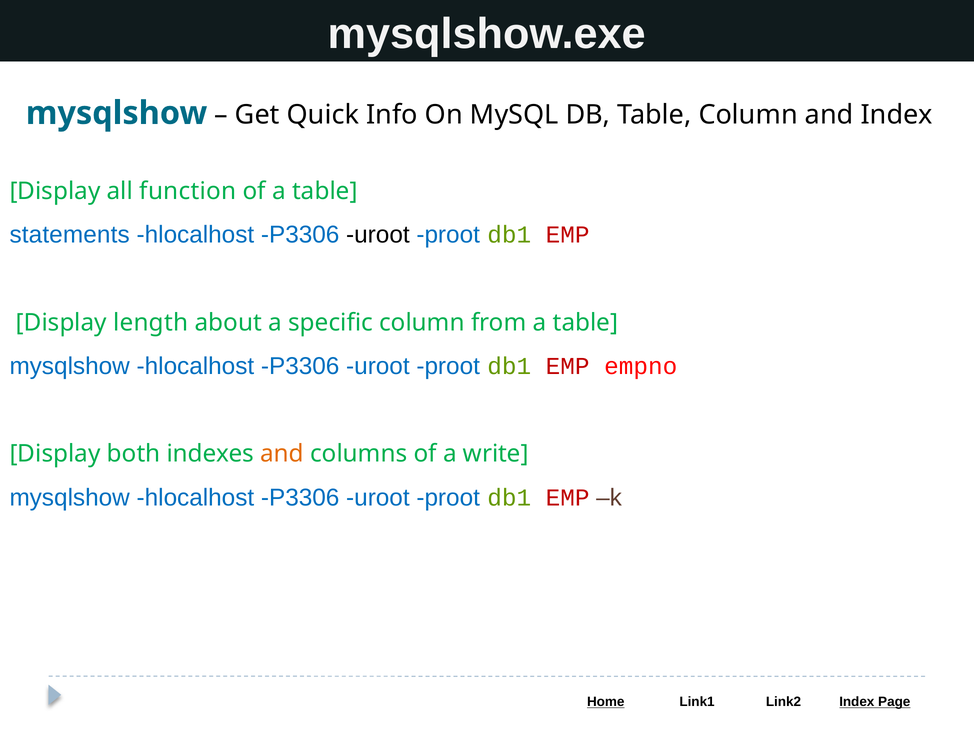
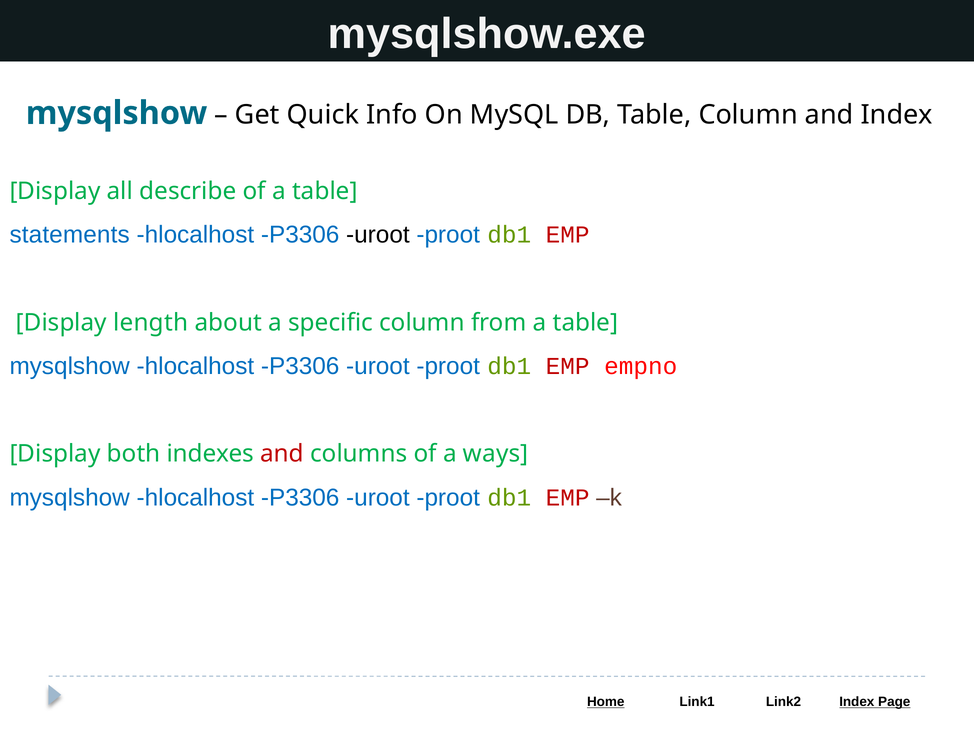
function: function -> describe (188, 191)
and colour: orange -> red (282, 454)
write: write -> ways (496, 454)
